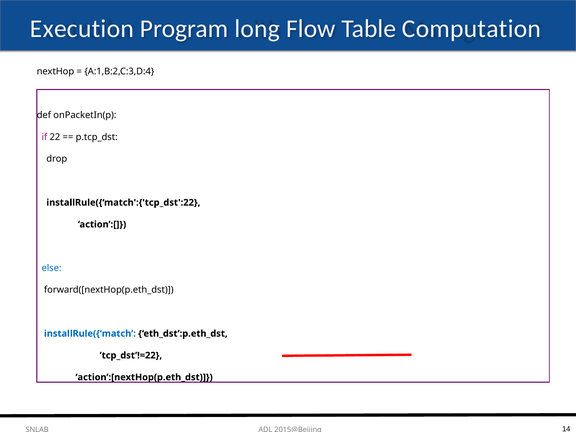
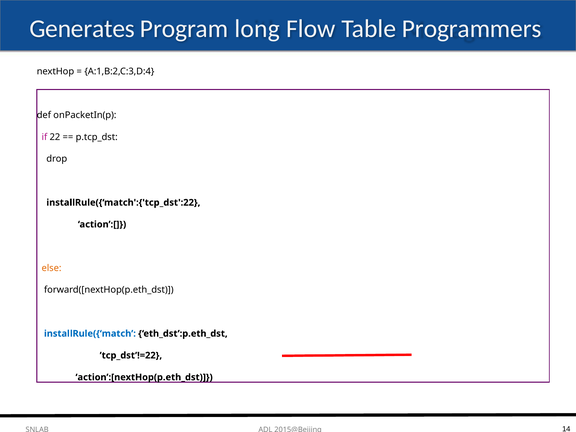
Execution: Execution -> Generates (82, 29)
Computation: Computation -> Programmers (472, 29)
else colour: blue -> orange (52, 268)
